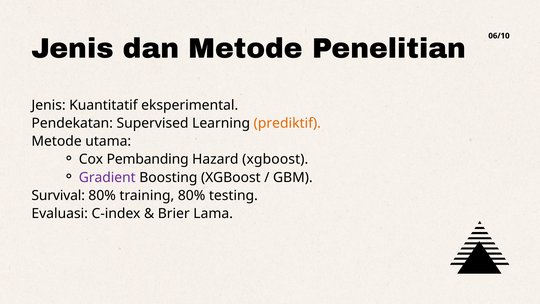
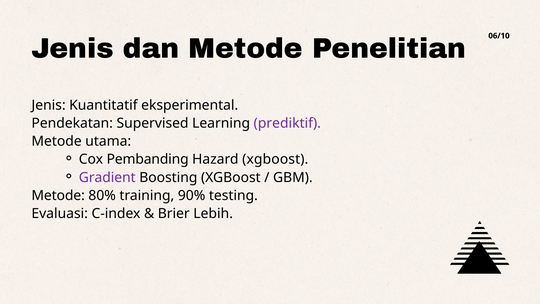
prediktif colour: orange -> purple (287, 123)
Survival: Survival -> Metode (58, 195)
training 80%: 80% -> 90% (192, 195)
Lama: Lama -> Lebih (213, 213)
